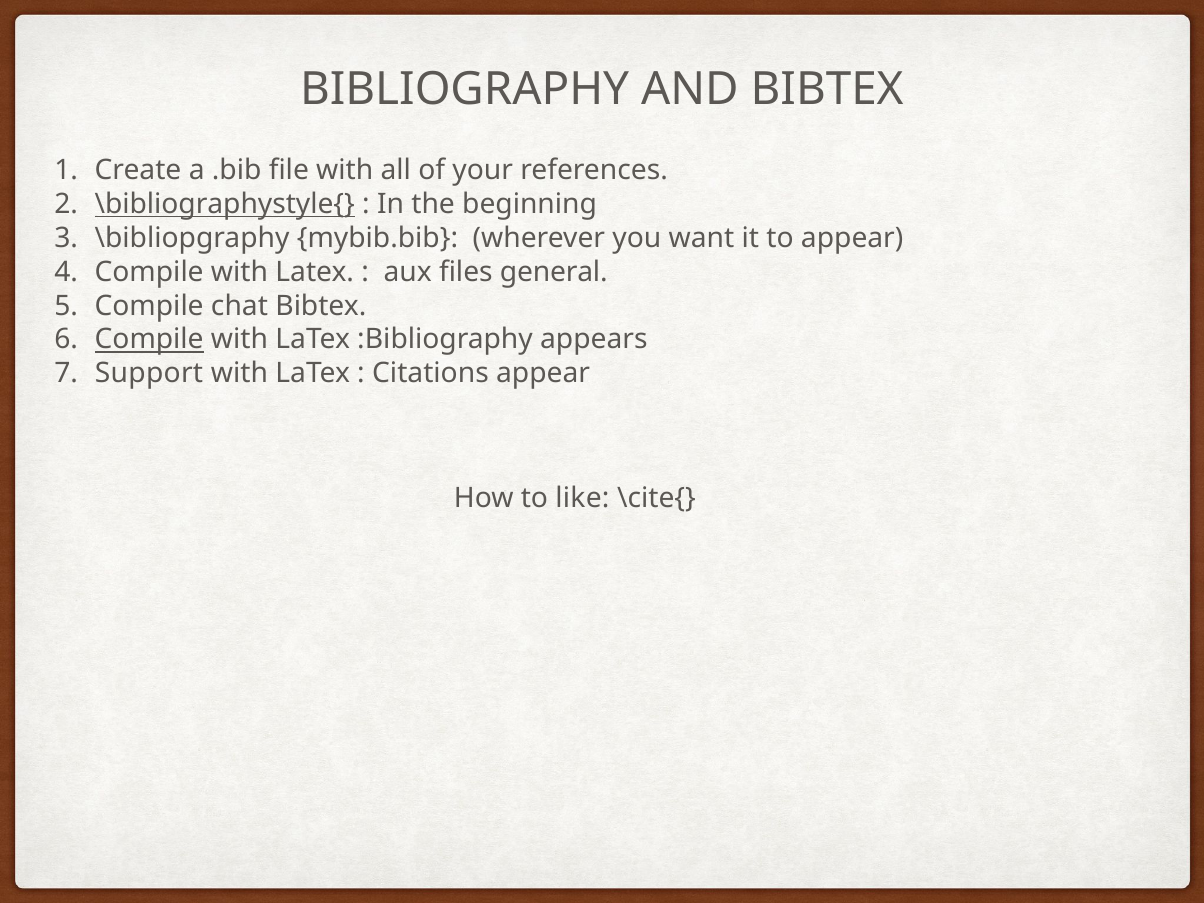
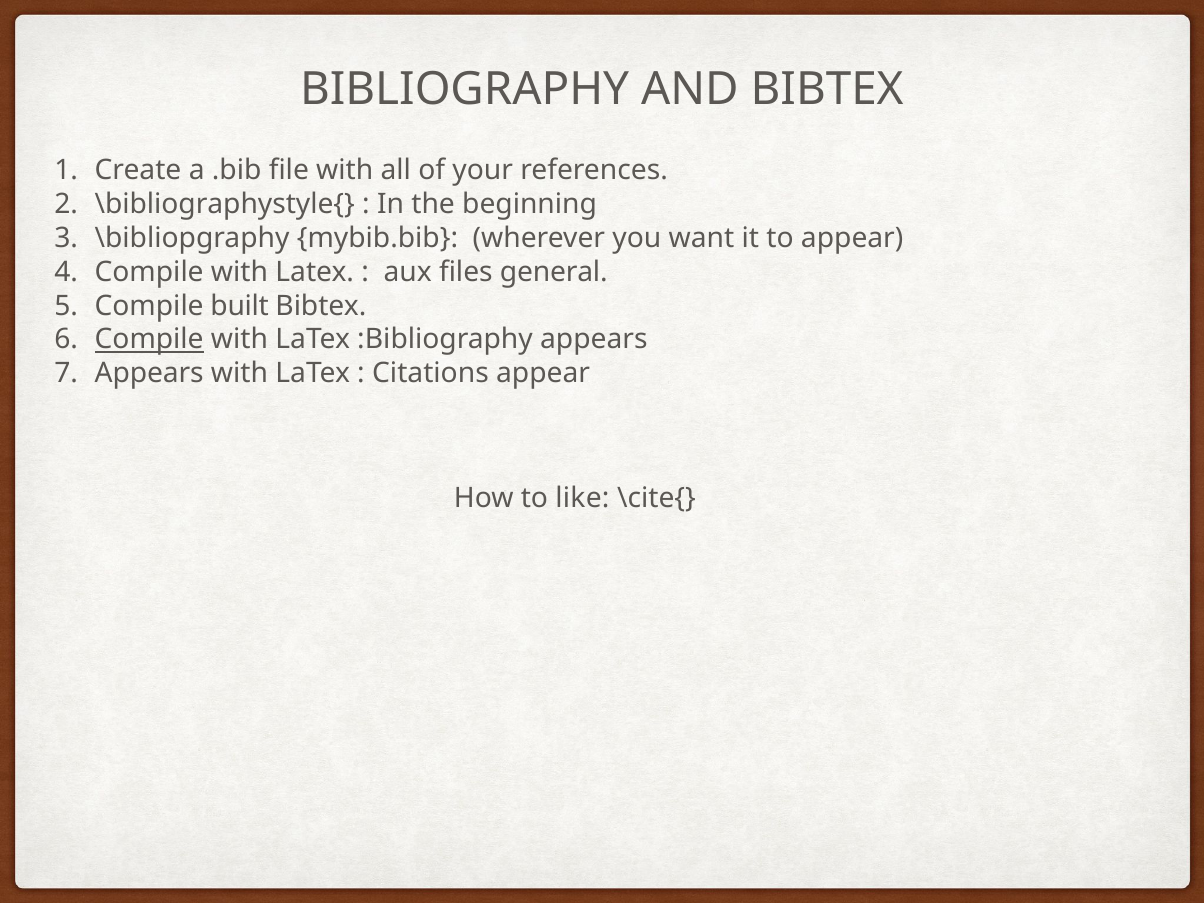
\bibliographystyle{ underline: present -> none (225, 204)
chat: chat -> built (240, 306)
Support: Support -> Appears (149, 374)
